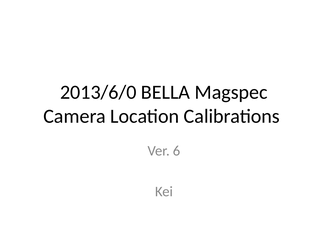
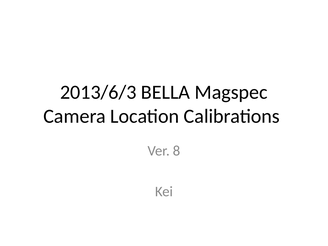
2013/6/0: 2013/6/0 -> 2013/6/3 (98, 92)
6: 6 -> 8 (177, 151)
